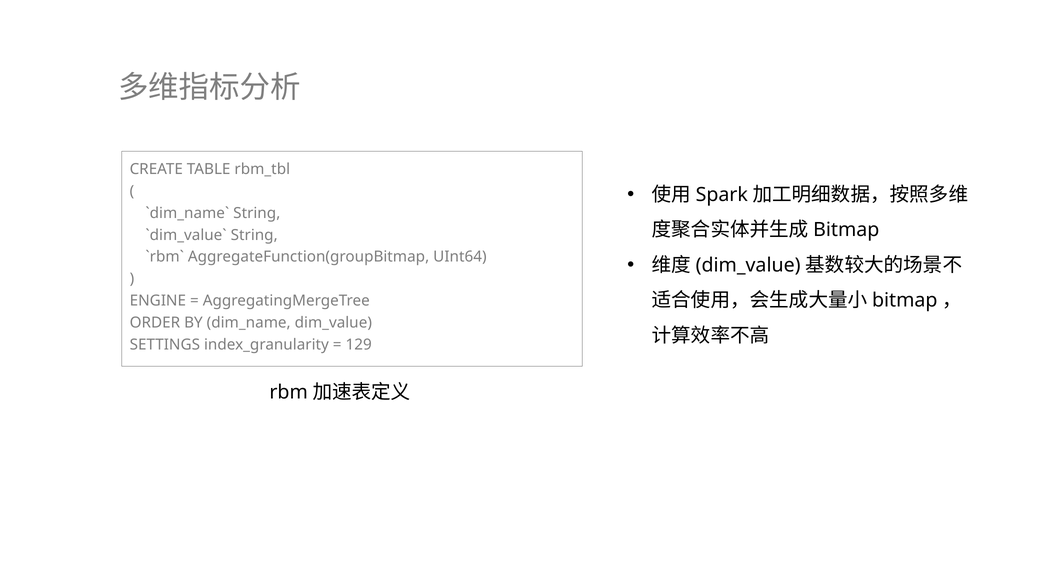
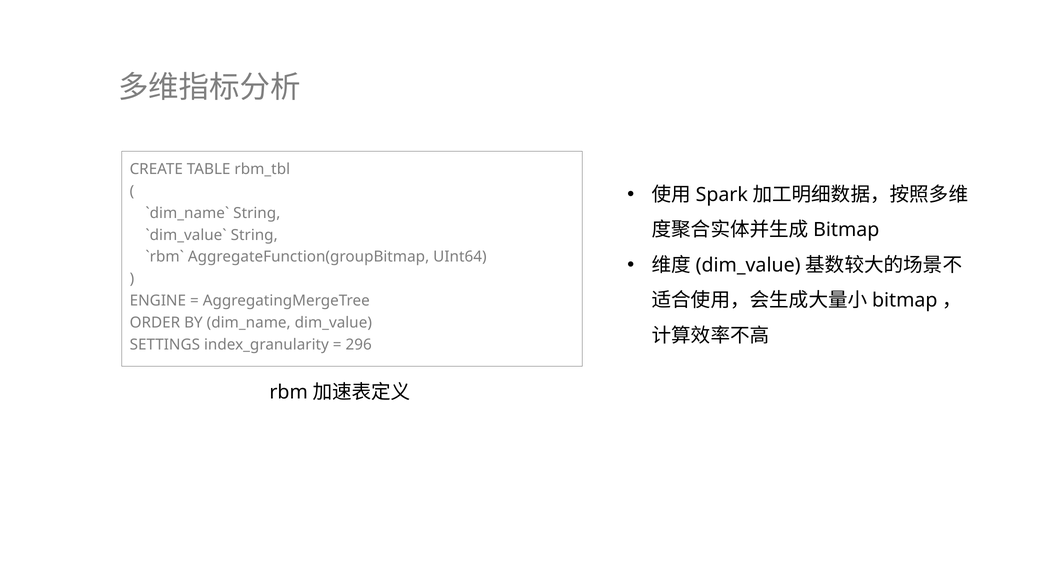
129: 129 -> 296 (359, 345)
